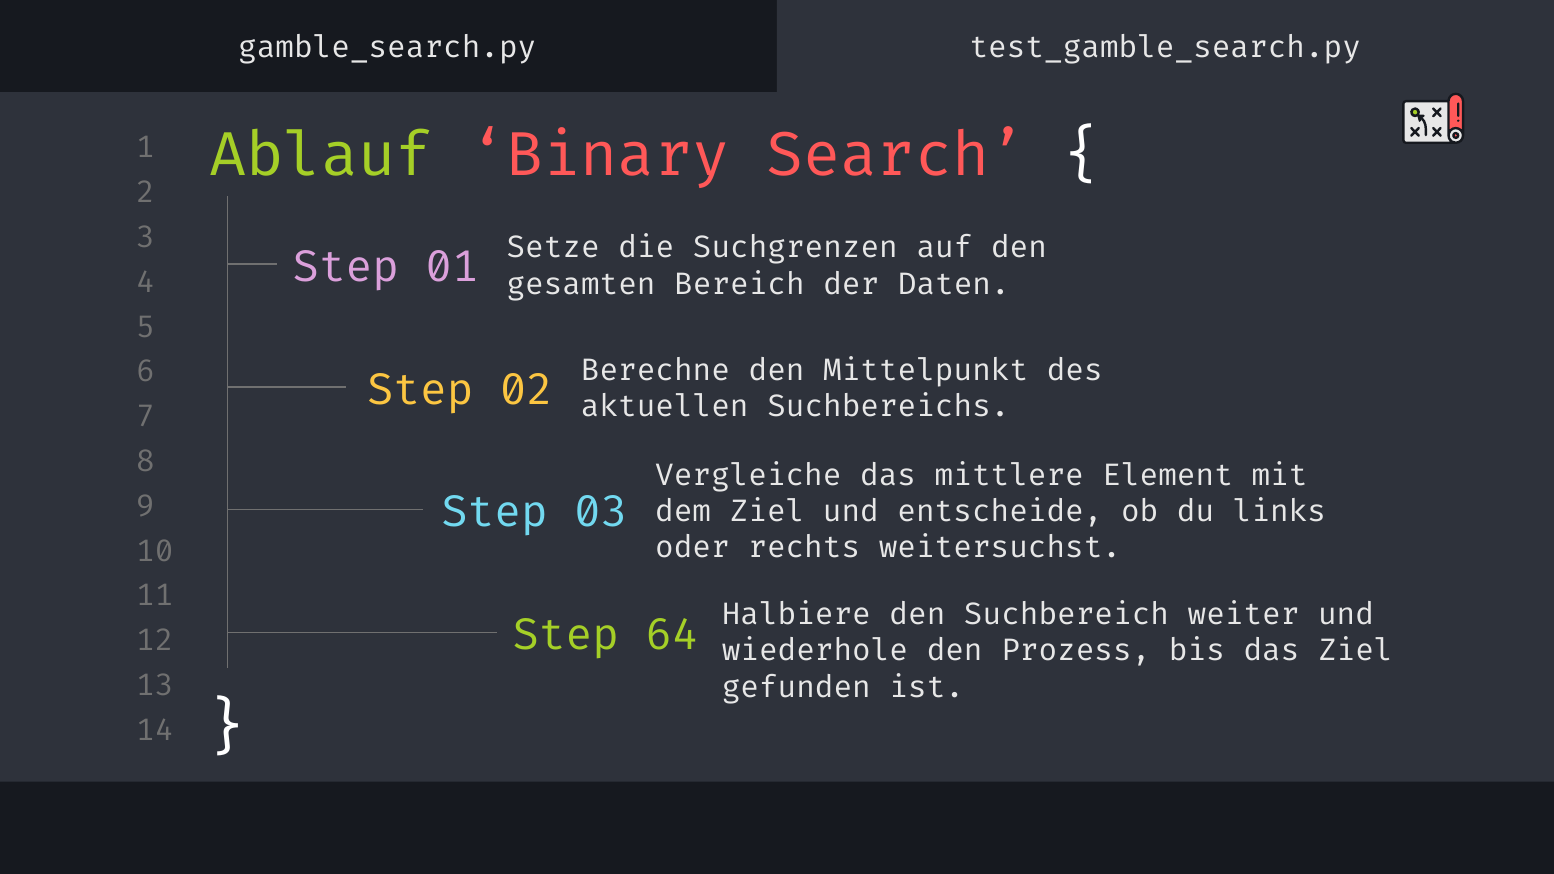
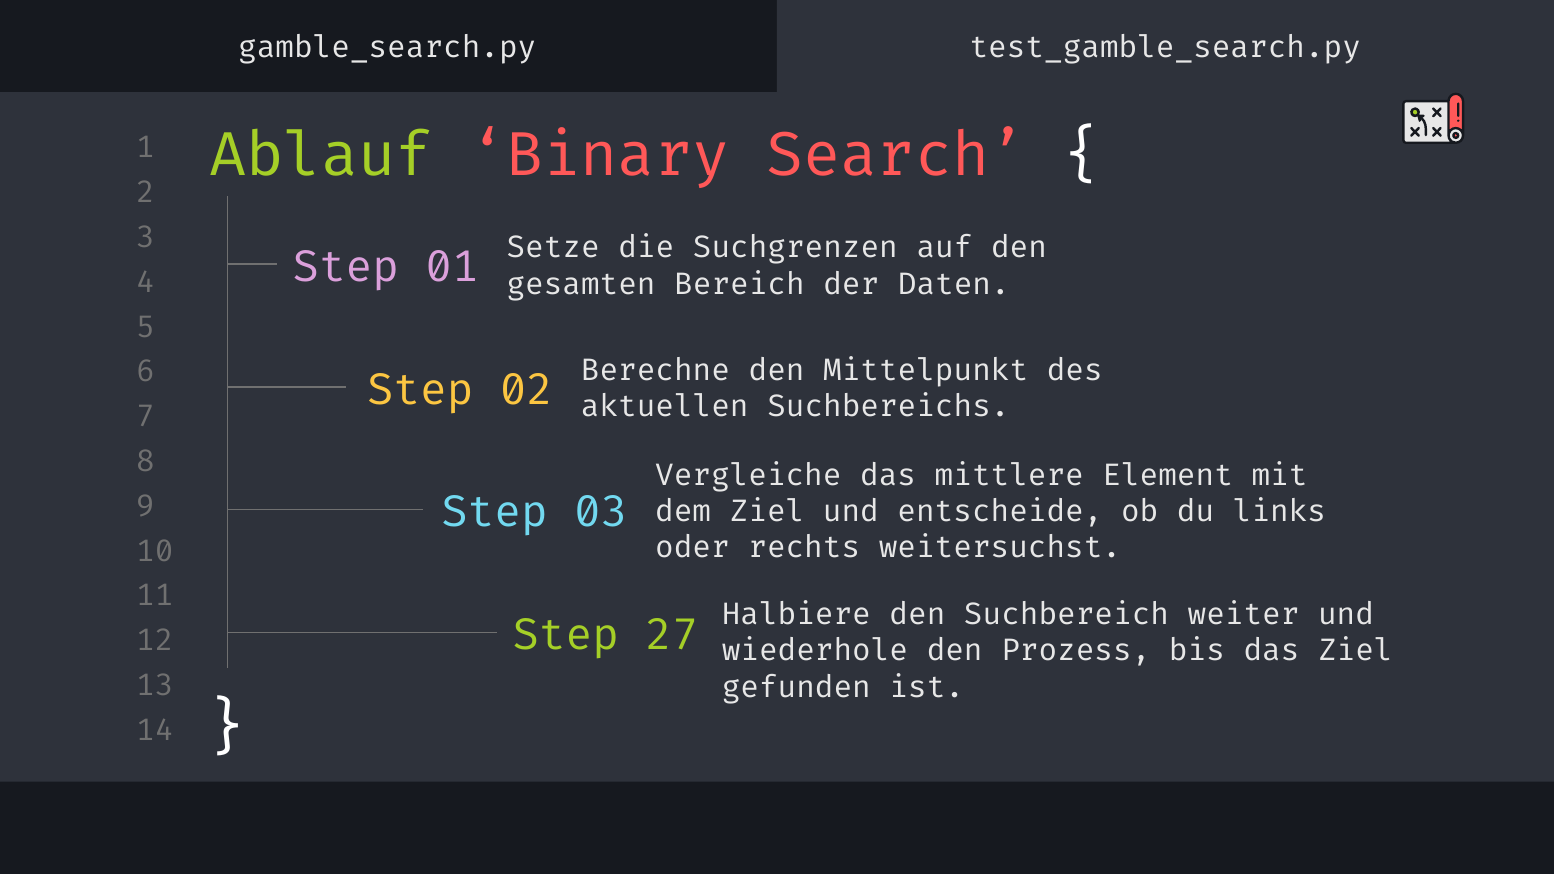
64: 64 -> 27 (672, 635)
